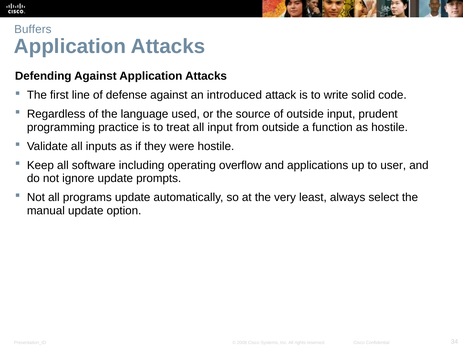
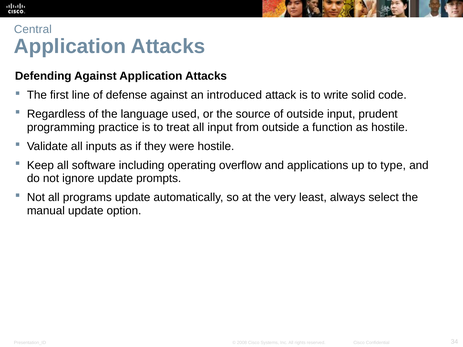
Buffers: Buffers -> Central (33, 29)
user: user -> type (393, 165)
